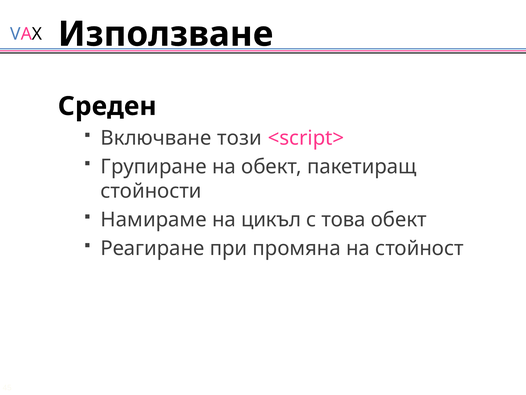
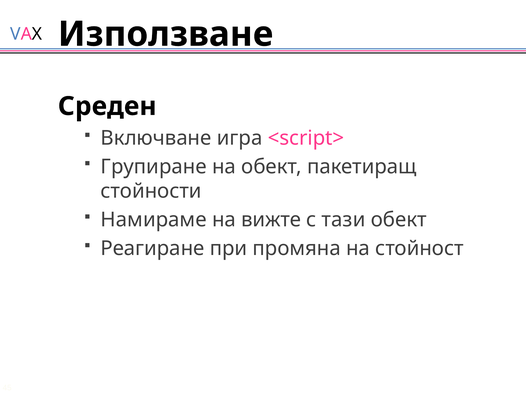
този: този -> игра (240, 138)
цикъл: цикъл -> вижте (271, 220)
това: това -> тази (343, 220)
